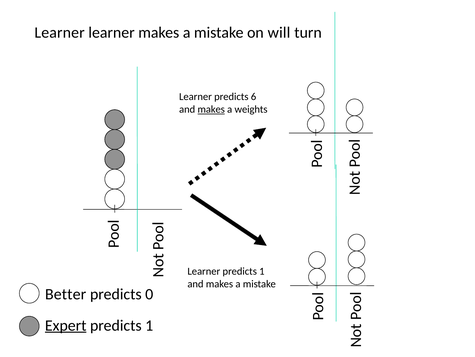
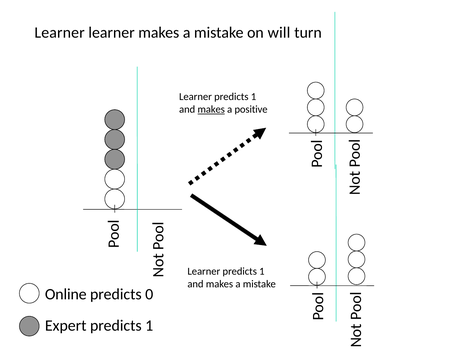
6: 6 -> 1 (254, 96)
weights: weights -> positive (251, 109)
Better: Better -> Online (66, 294)
Expert underline: present -> none (66, 325)
